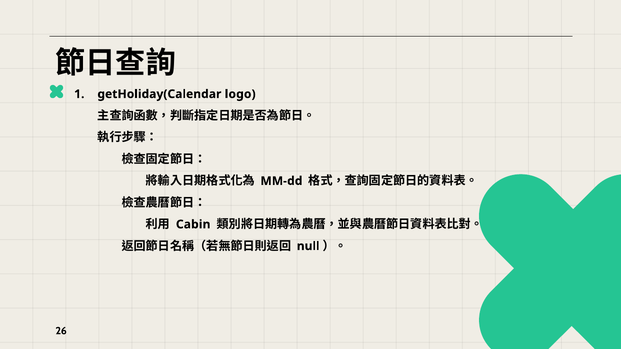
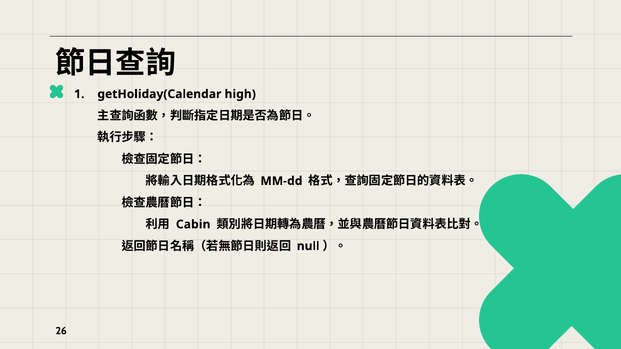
logo: logo -> high (240, 94)
